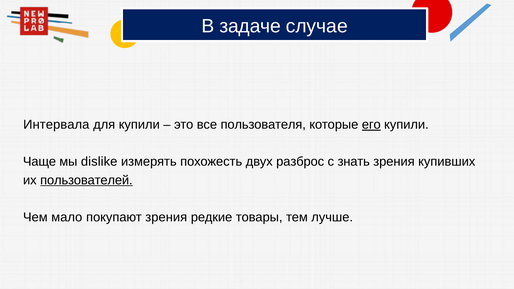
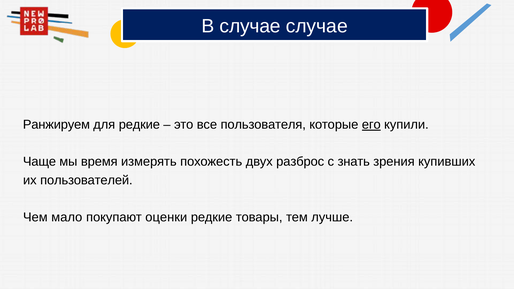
В задаче: задаче -> случае (250, 26)
Интервала: Интервала -> Ранжируем (56, 125)
для купили: купили -> редкие (139, 125)
dislike: dislike -> время (99, 162)
пользователей underline: present -> none (86, 180)
покупают зрения: зрения -> оценки (166, 217)
